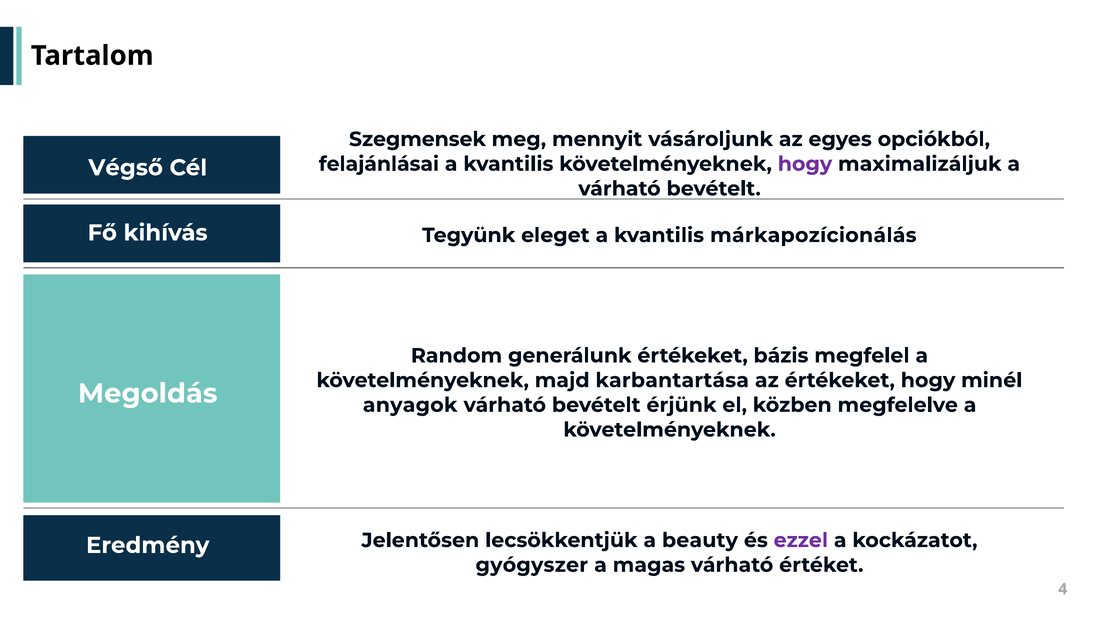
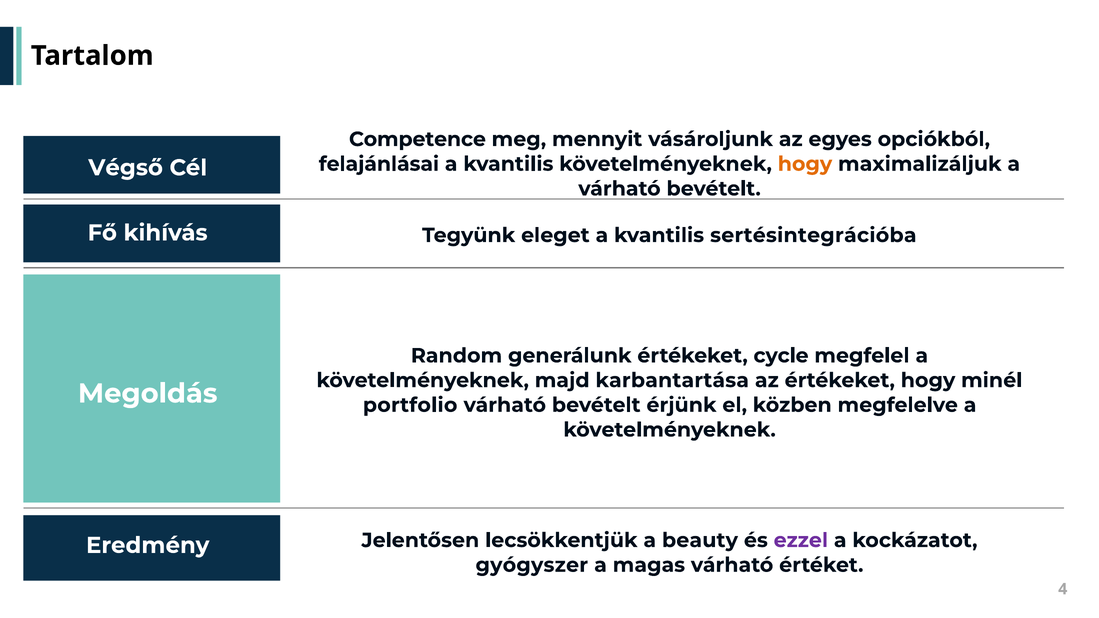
Szegmensek: Szegmensek -> Competence (417, 139)
hogy colour: purple -> orange (805, 164)
márkapozícionálás: márkapozícionálás -> sertésintegrációba (813, 235)
bázis: bázis -> cycle (781, 356)
anyagok: anyagok -> portfolio (410, 405)
